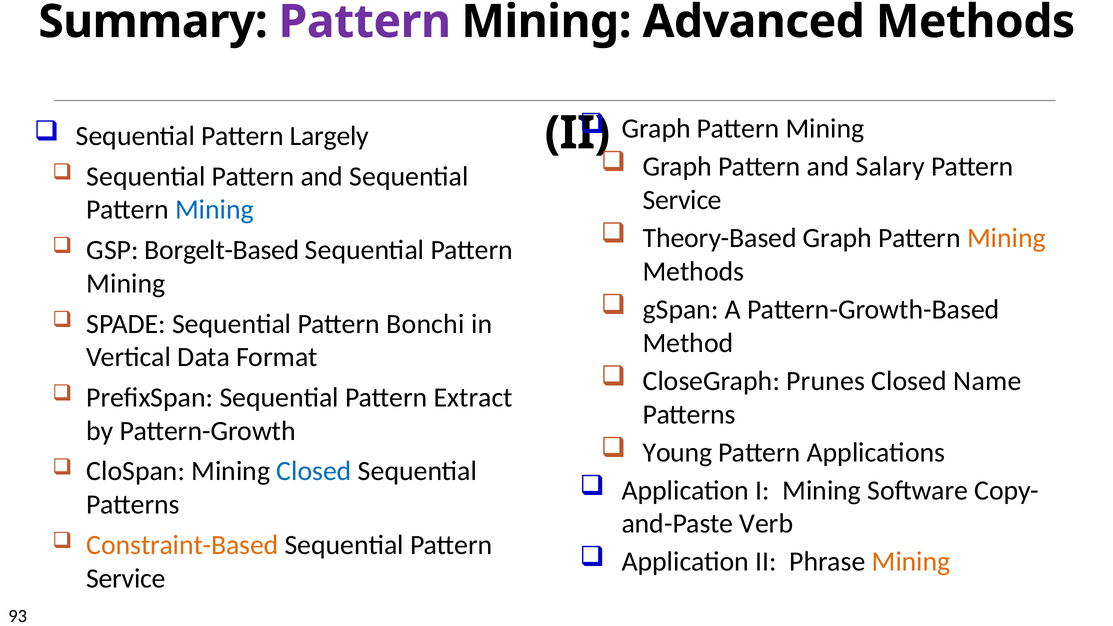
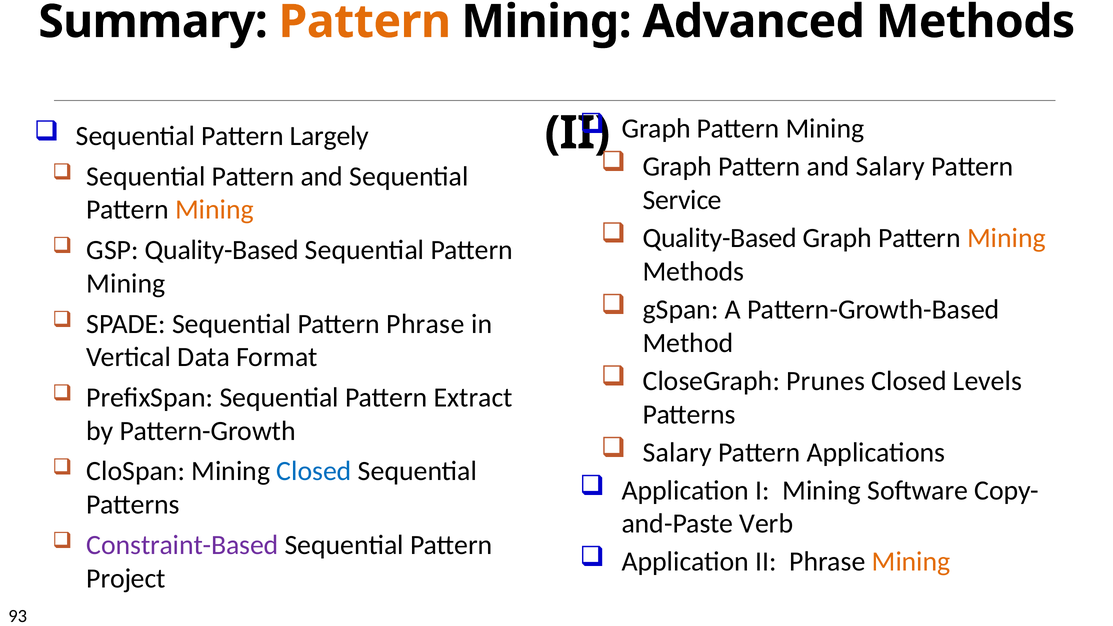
Pattern colour: purple -> orange (365, 22)
Mining colour: blue -> orange (215, 210)
Theory-Based: Theory-Based -> Quality-Based (720, 238)
GSP Borgelt-Based: Borgelt-Based -> Quality-Based (222, 250)
Pattern Bonchi: Bonchi -> Phrase (425, 324)
Name: Name -> Levels (987, 381)
Young: Young -> Salary (677, 452)
Constraint-Based colour: orange -> purple (183, 545)
Service: Service -> Project (126, 578)
